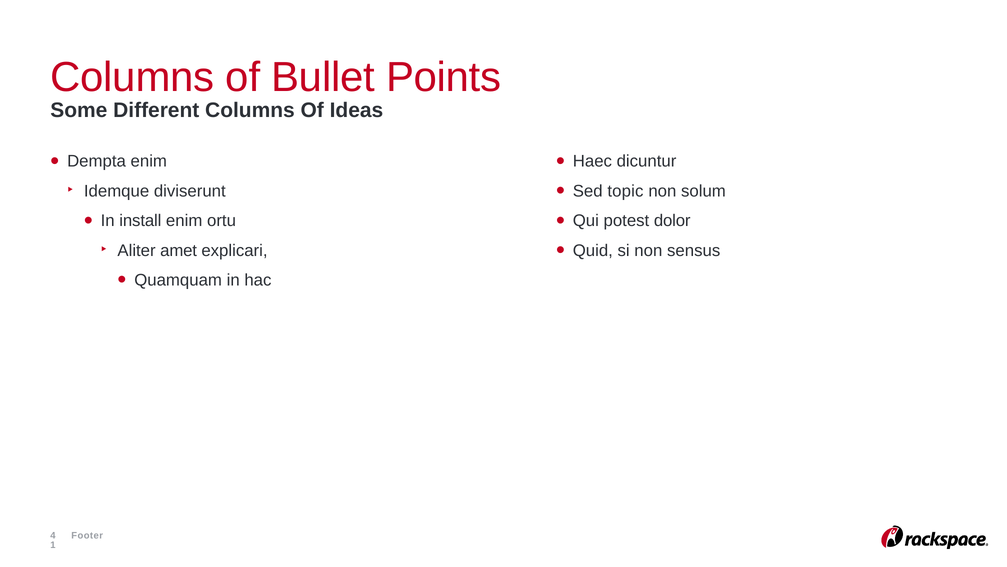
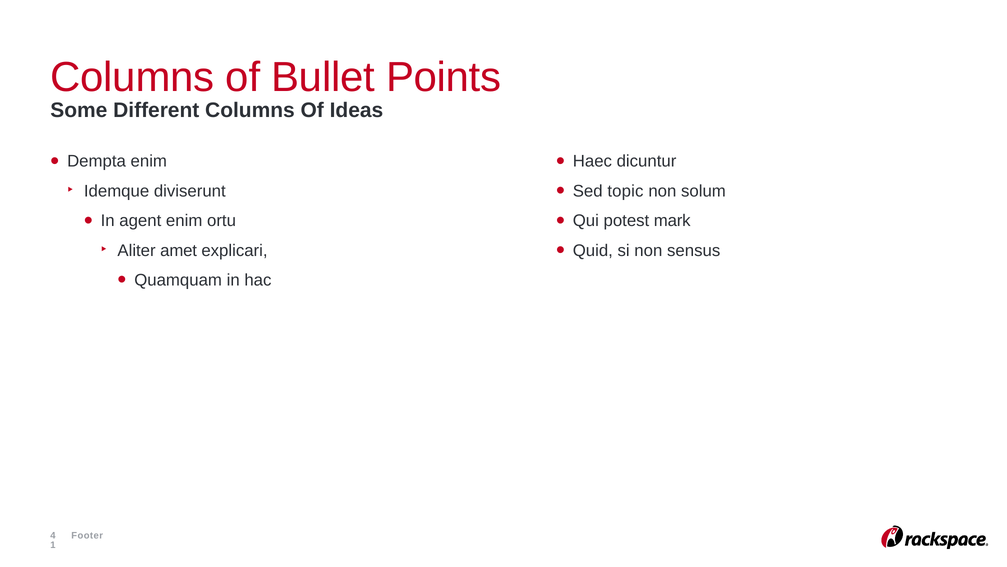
install: install -> agent (140, 221)
dolor: dolor -> mark (672, 221)
